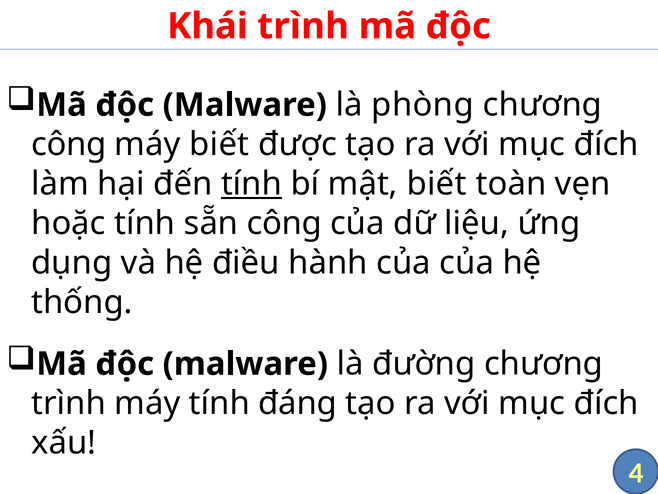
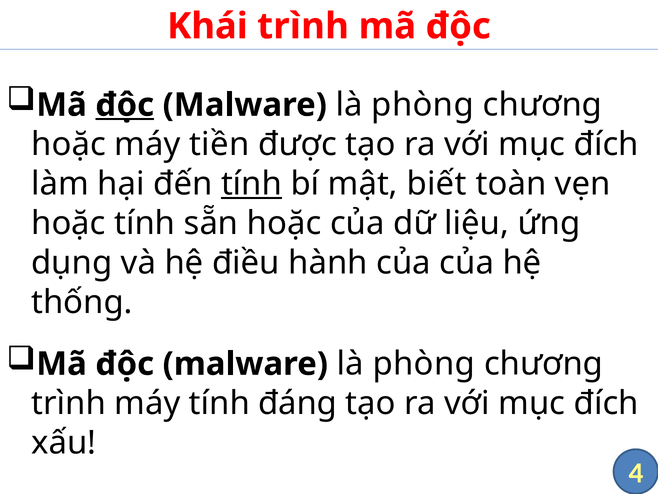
độc underline: none -> present (125, 105)
công: công -> hoặc (69, 144)
máy biết: biết -> tiền (219, 144)
sẵn công: công -> hoặc (284, 223)
đường: đường -> phòng (424, 364)
